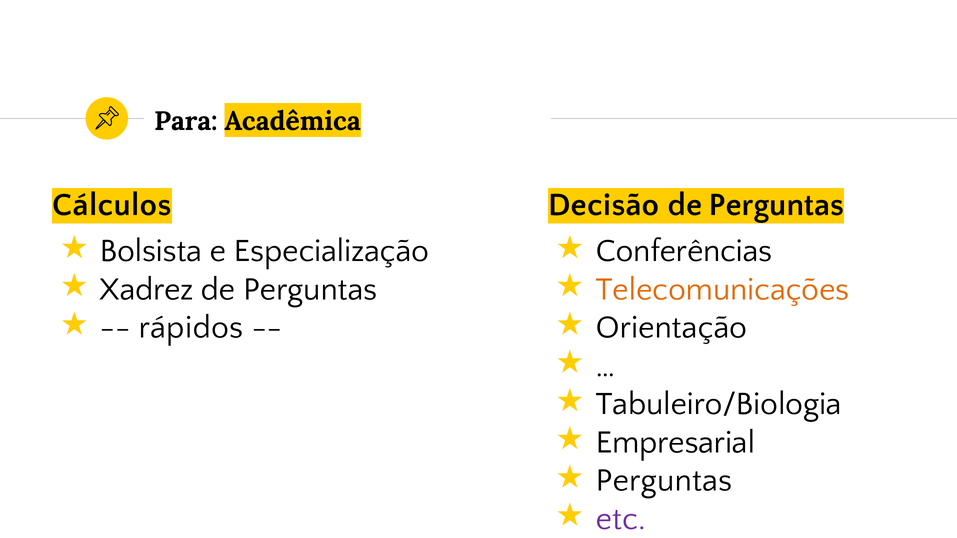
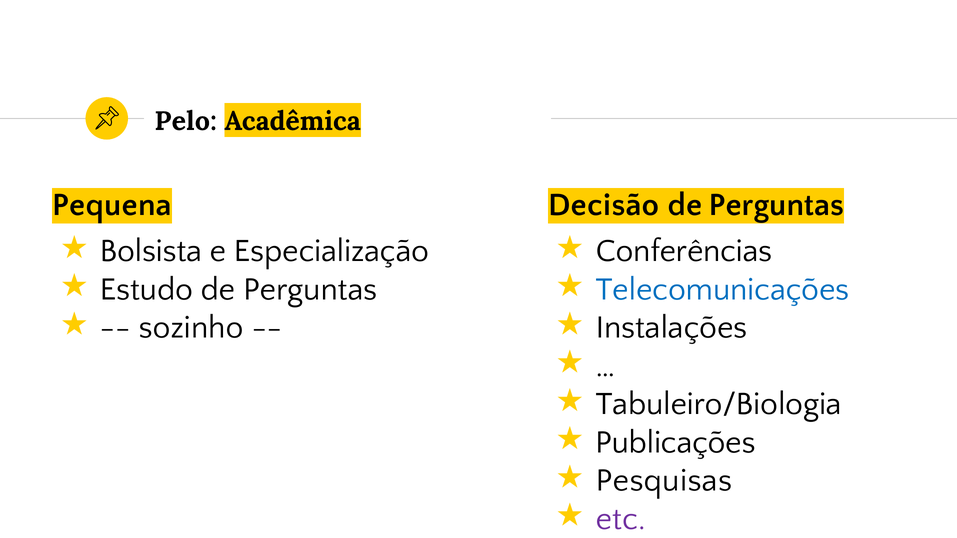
Para: Para -> Pelo (186, 121)
Cálculos: Cálculos -> Pequena (112, 205)
Xadrez: Xadrez -> Estudo (146, 289)
Telecomunicações colour: orange -> blue (723, 289)
rápidos: rápidos -> sozinho (191, 328)
Orientação: Orientação -> Instalações (672, 328)
Empresarial: Empresarial -> Publicações (675, 442)
Perguntas: Perguntas -> Pesquisas (664, 481)
